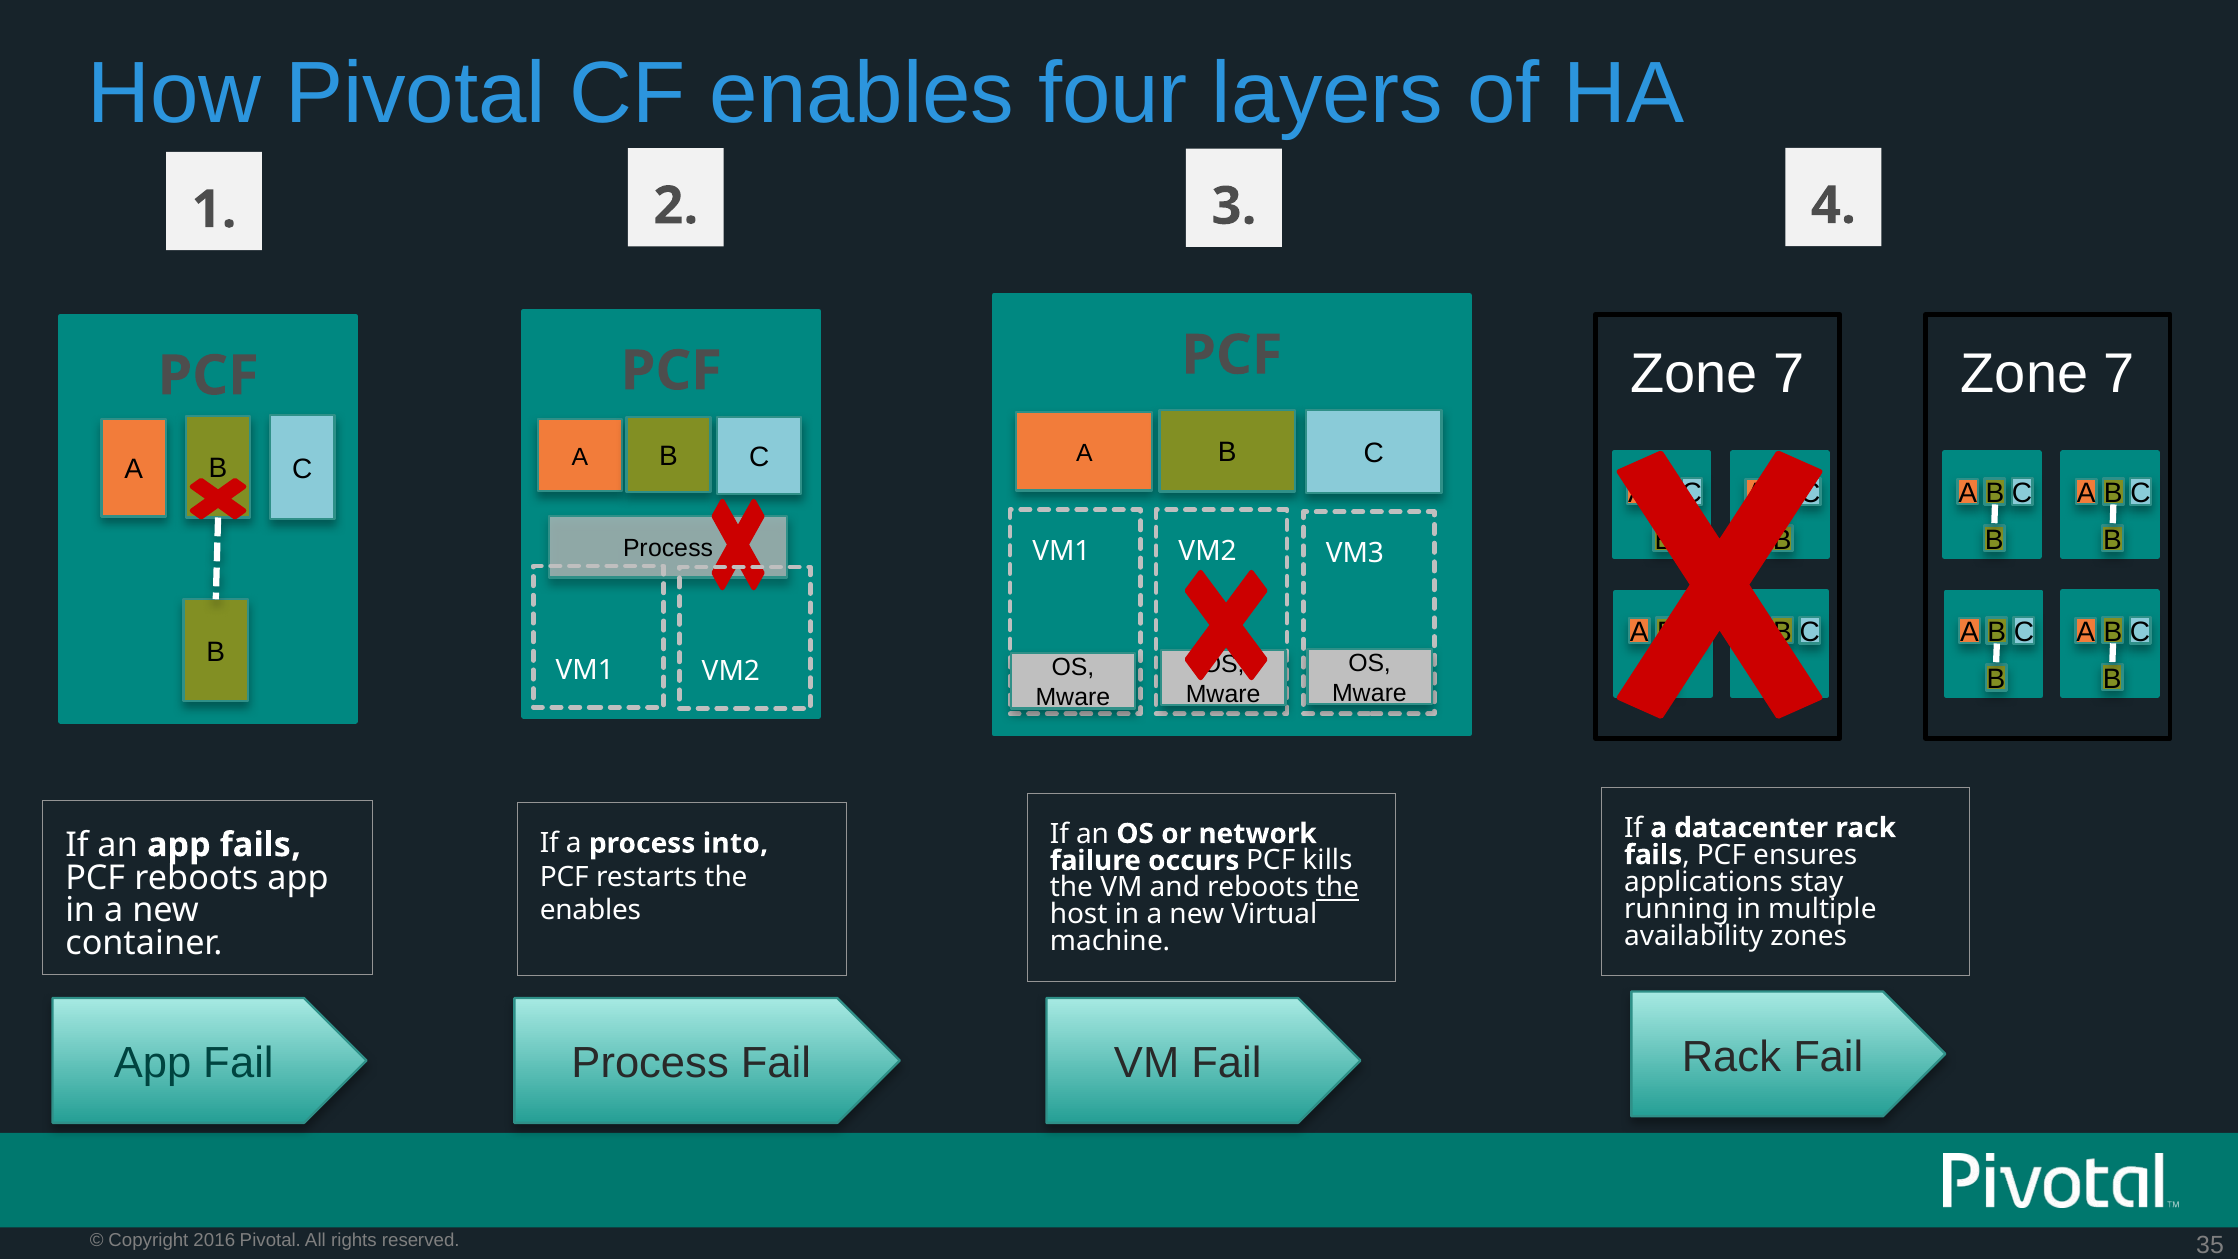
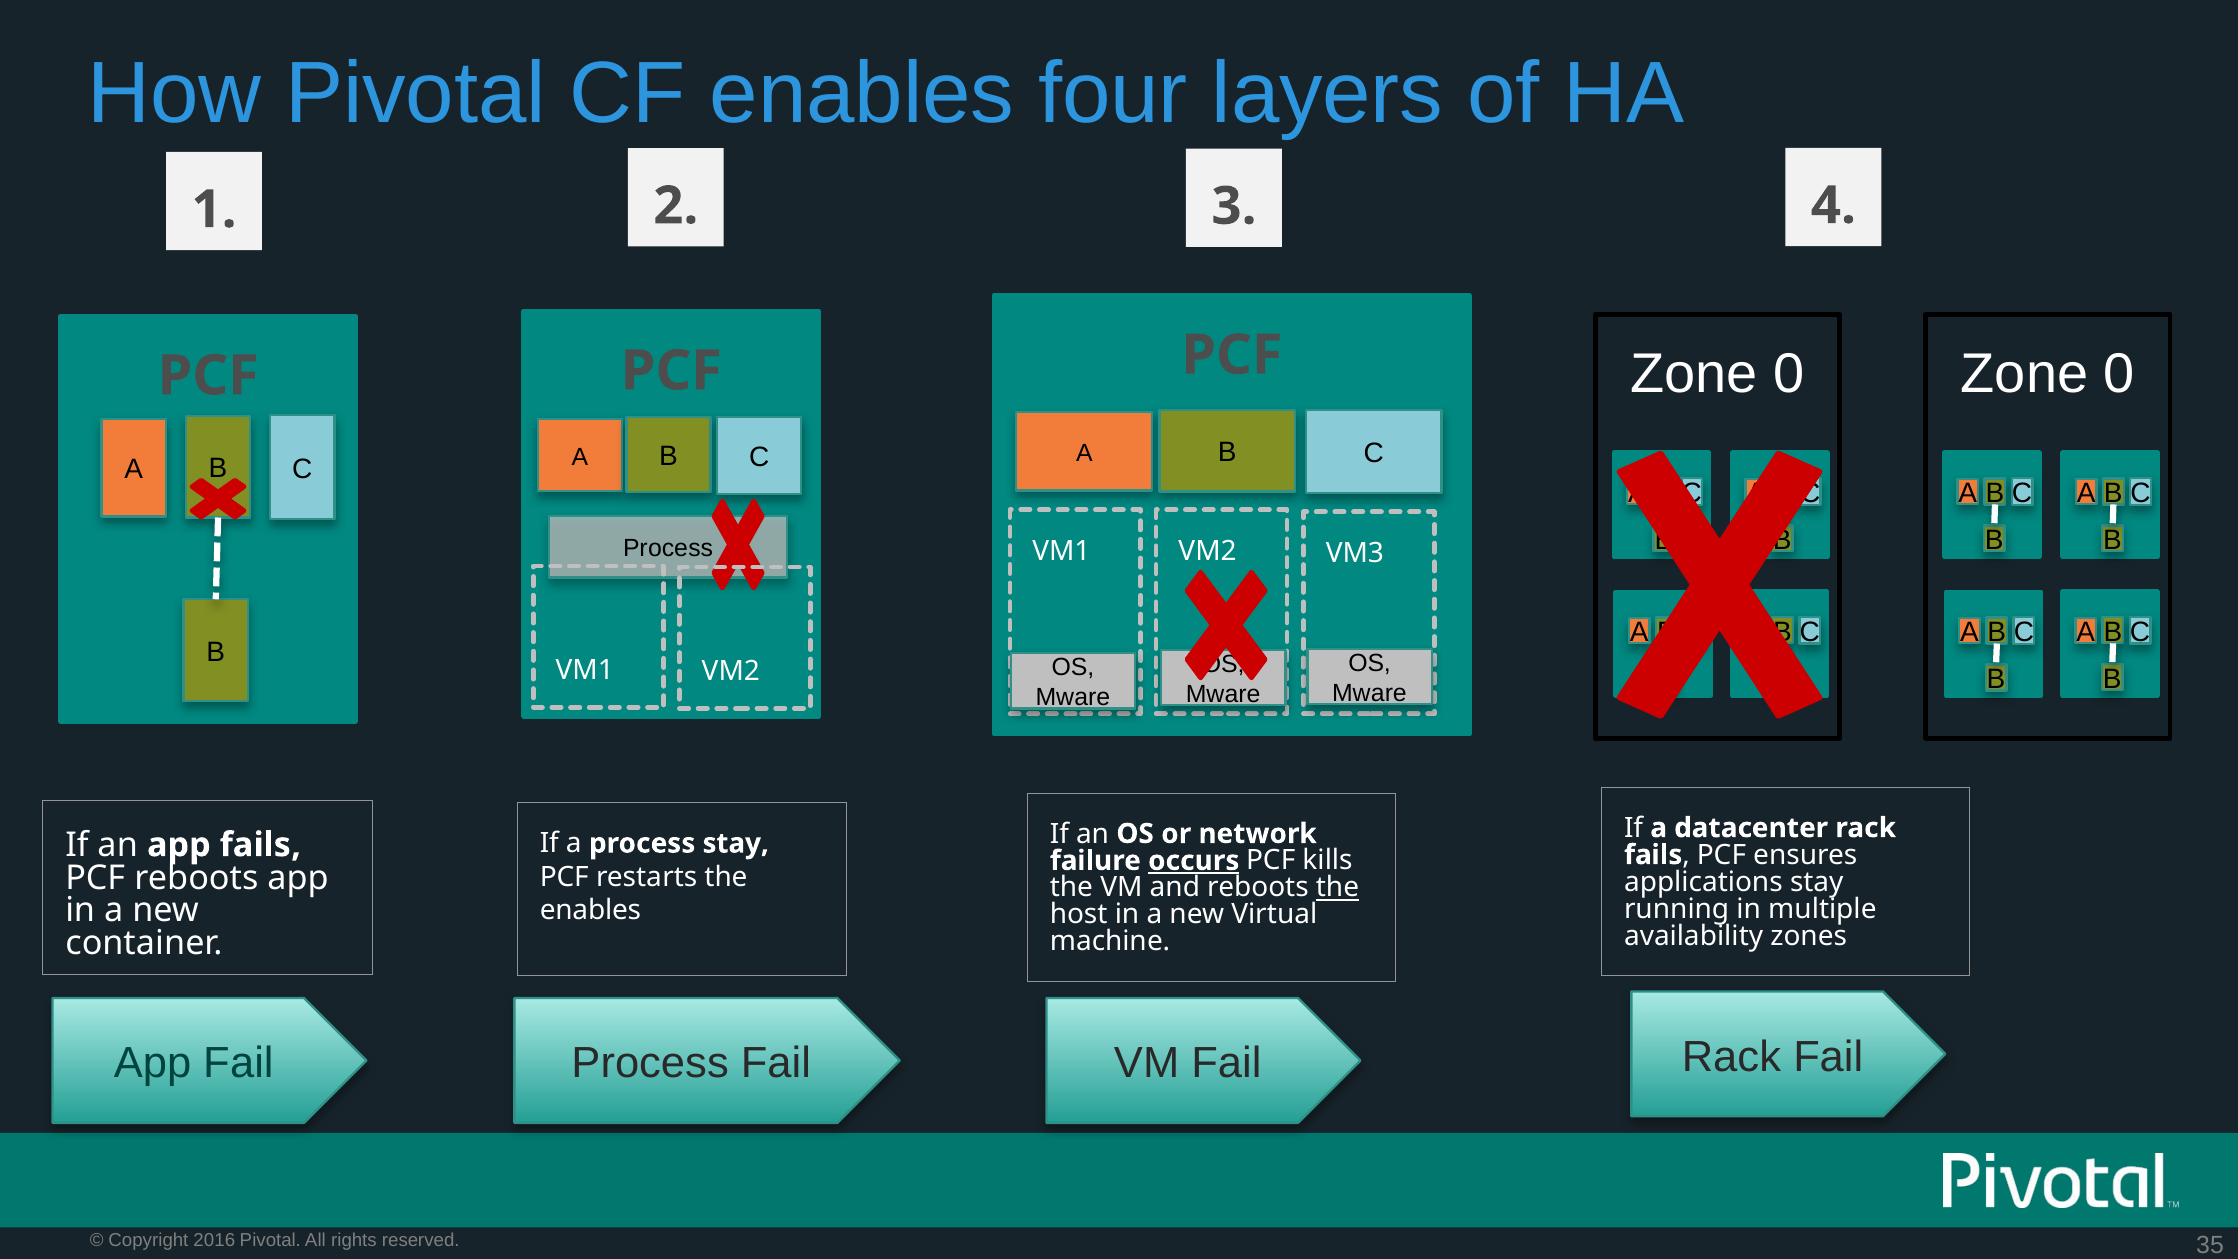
7: 7 -> 0 (1789, 374)
7: 7 -> 0 (2119, 374)
process into: into -> stay (736, 843)
occurs underline: none -> present (1194, 861)
